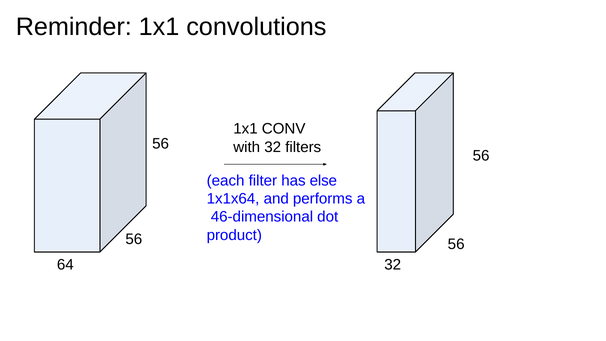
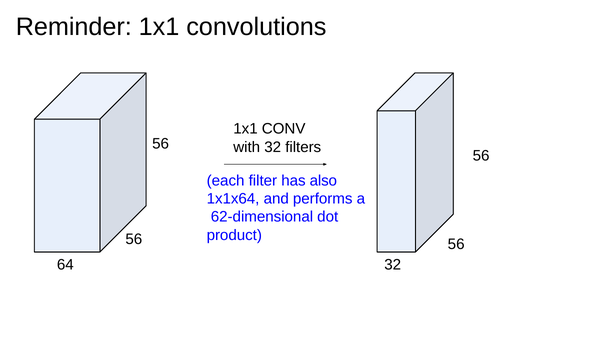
else: else -> also (323, 180)
46-dimensional: 46-dimensional -> 62-dimensional (262, 217)
